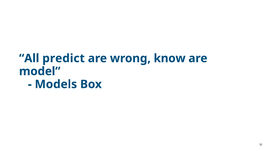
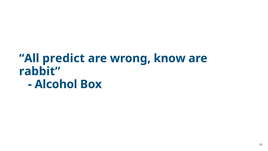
model: model -> rabbit (40, 71)
Models: Models -> Alcohol (56, 84)
